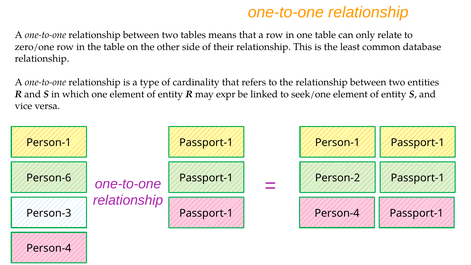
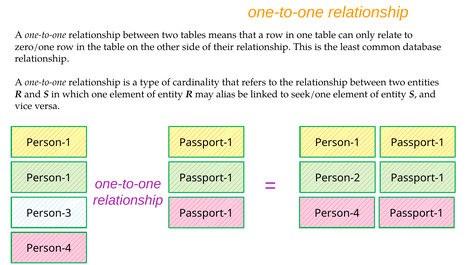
expr: expr -> alias (226, 94)
Person-6: Person-6 -> Person-1 (49, 178)
